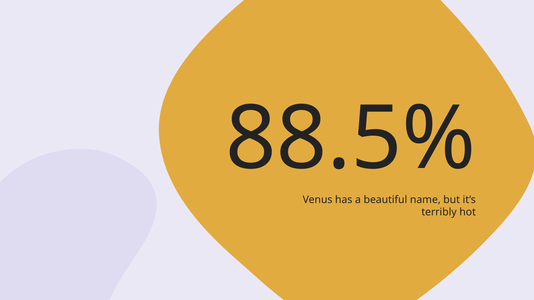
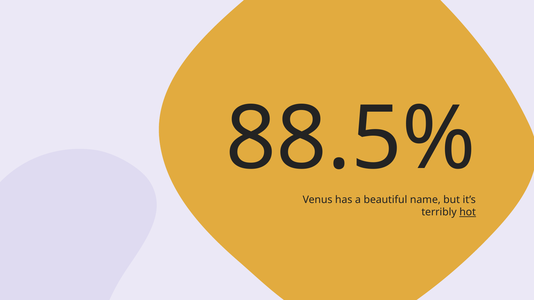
hot underline: none -> present (468, 212)
